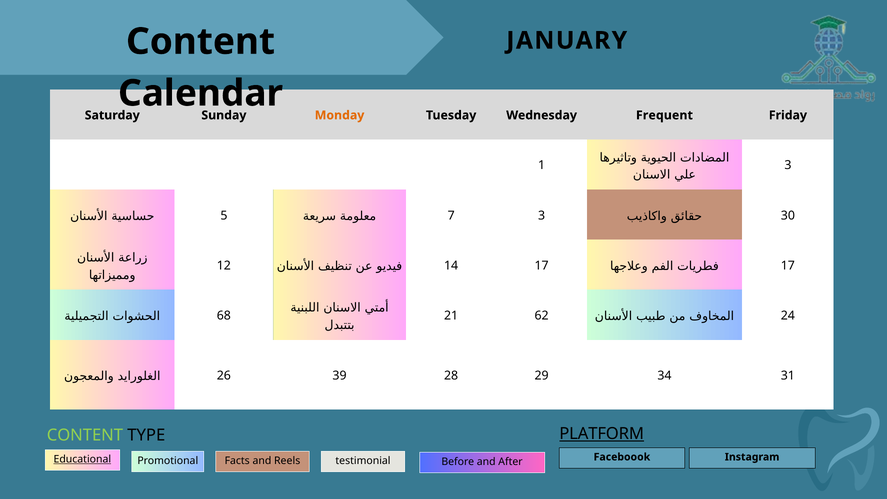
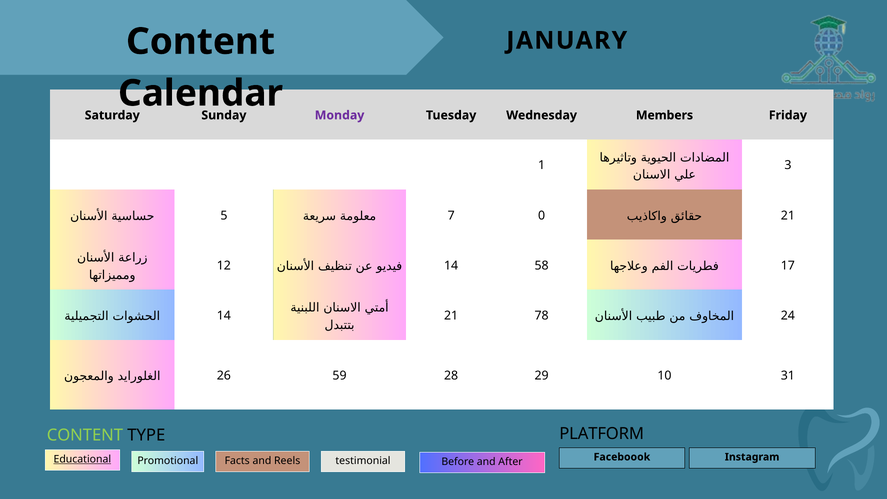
Monday colour: orange -> purple (340, 115)
Frequent: Frequent -> Members (665, 115)
7 3: 3 -> 0 (542, 215)
30: 30 -> 21 (788, 215)
14 17: 17 -> 58 (542, 266)
68: 68 -> 14 (224, 316)
62: 62 -> 78 (542, 316)
39: 39 -> 59 (340, 376)
34: 34 -> 10 (664, 376)
PLATFORM underline: present -> none (602, 434)
